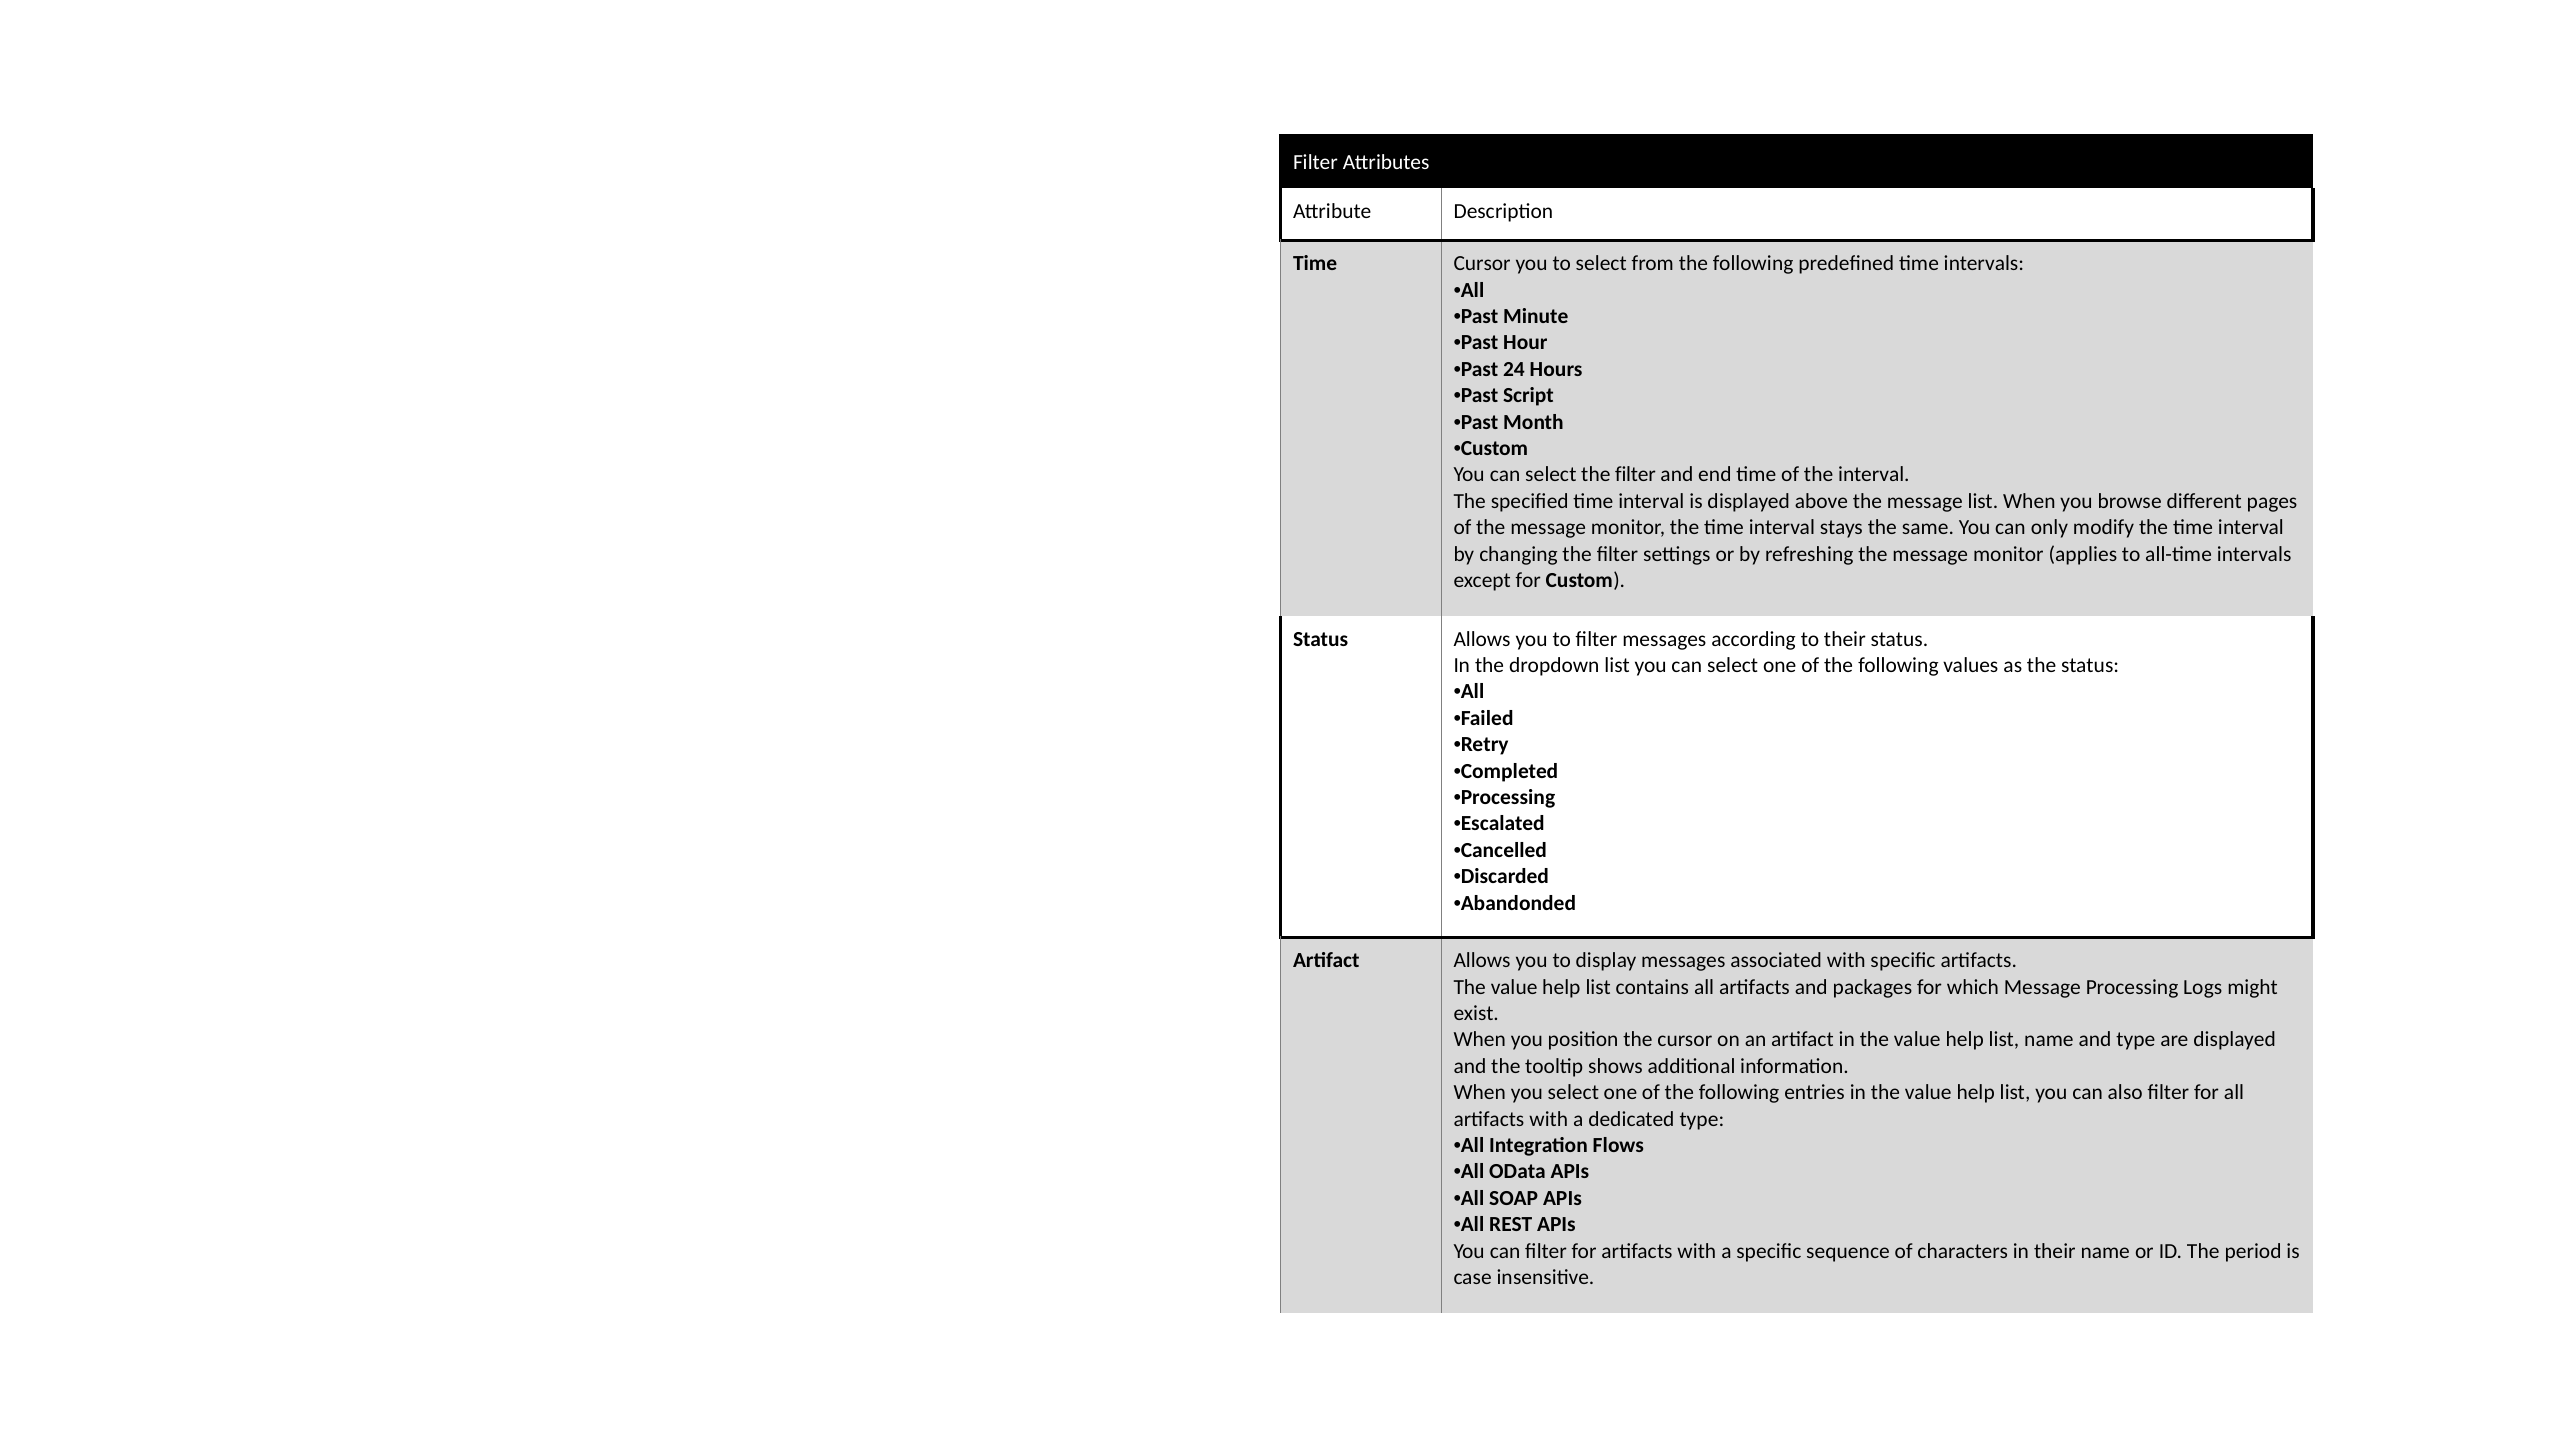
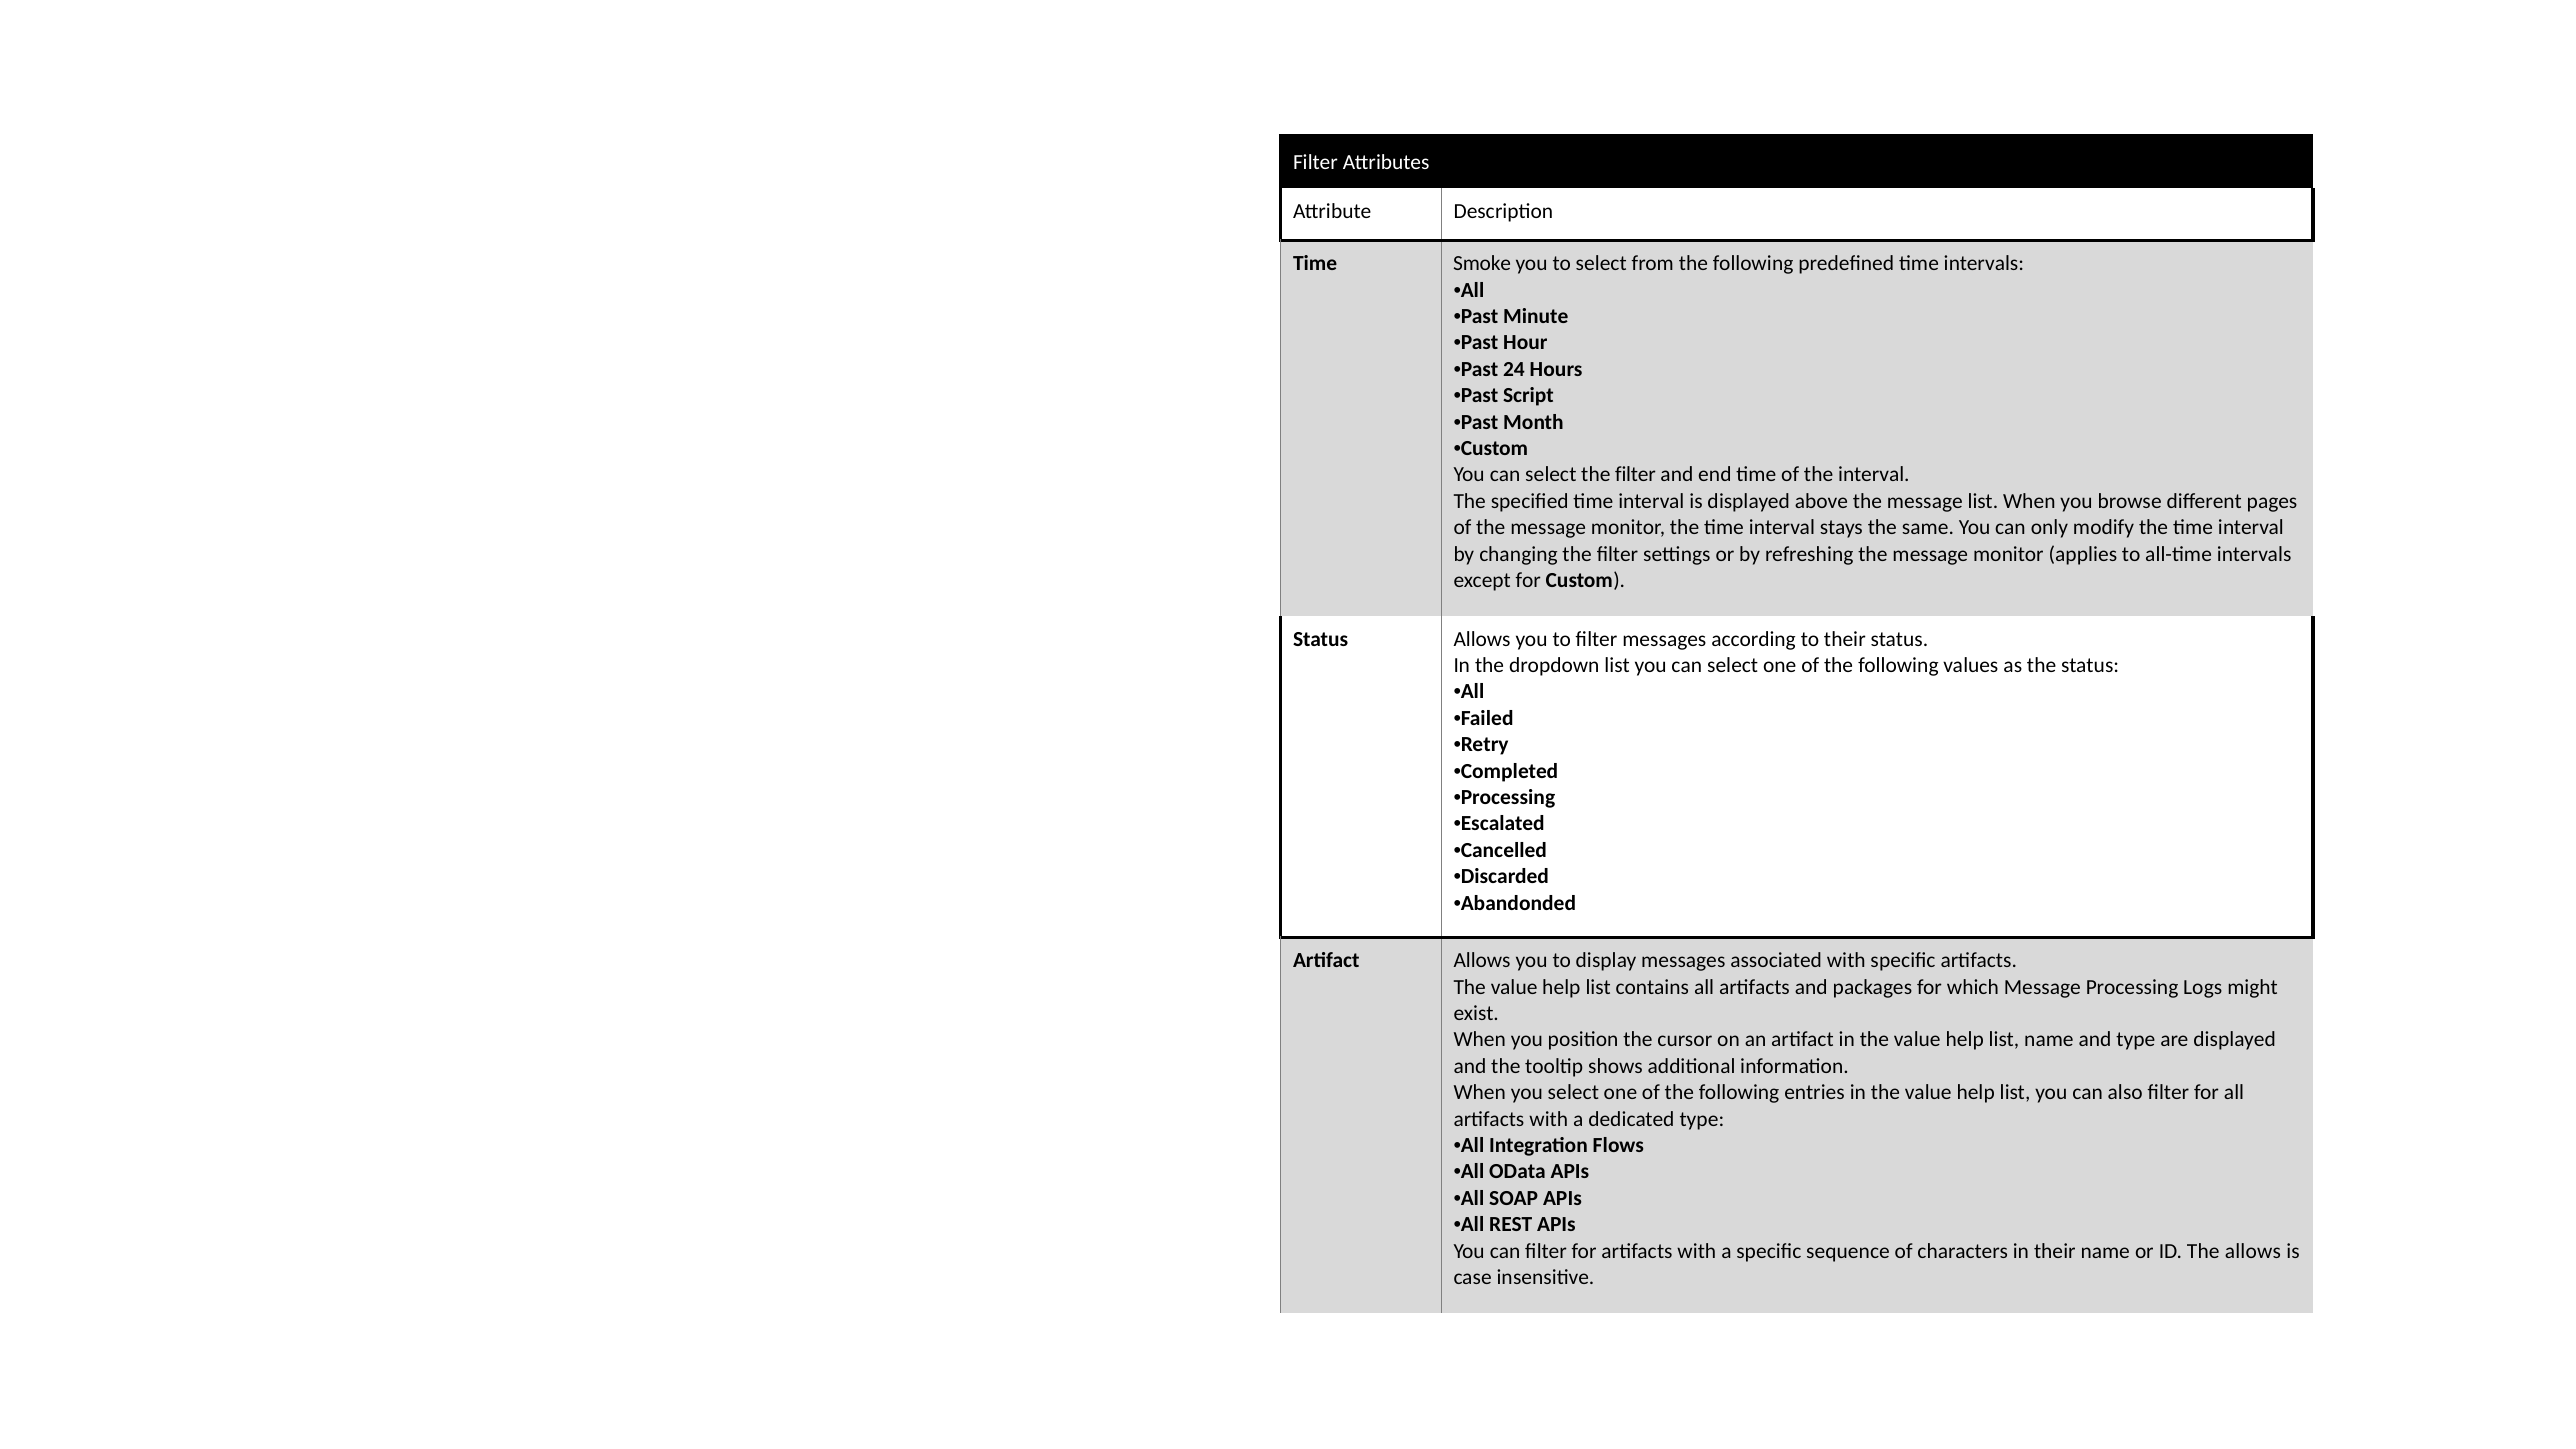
Time Cursor: Cursor -> Smoke (1482, 264)
The period: period -> allows (2253, 1251)
